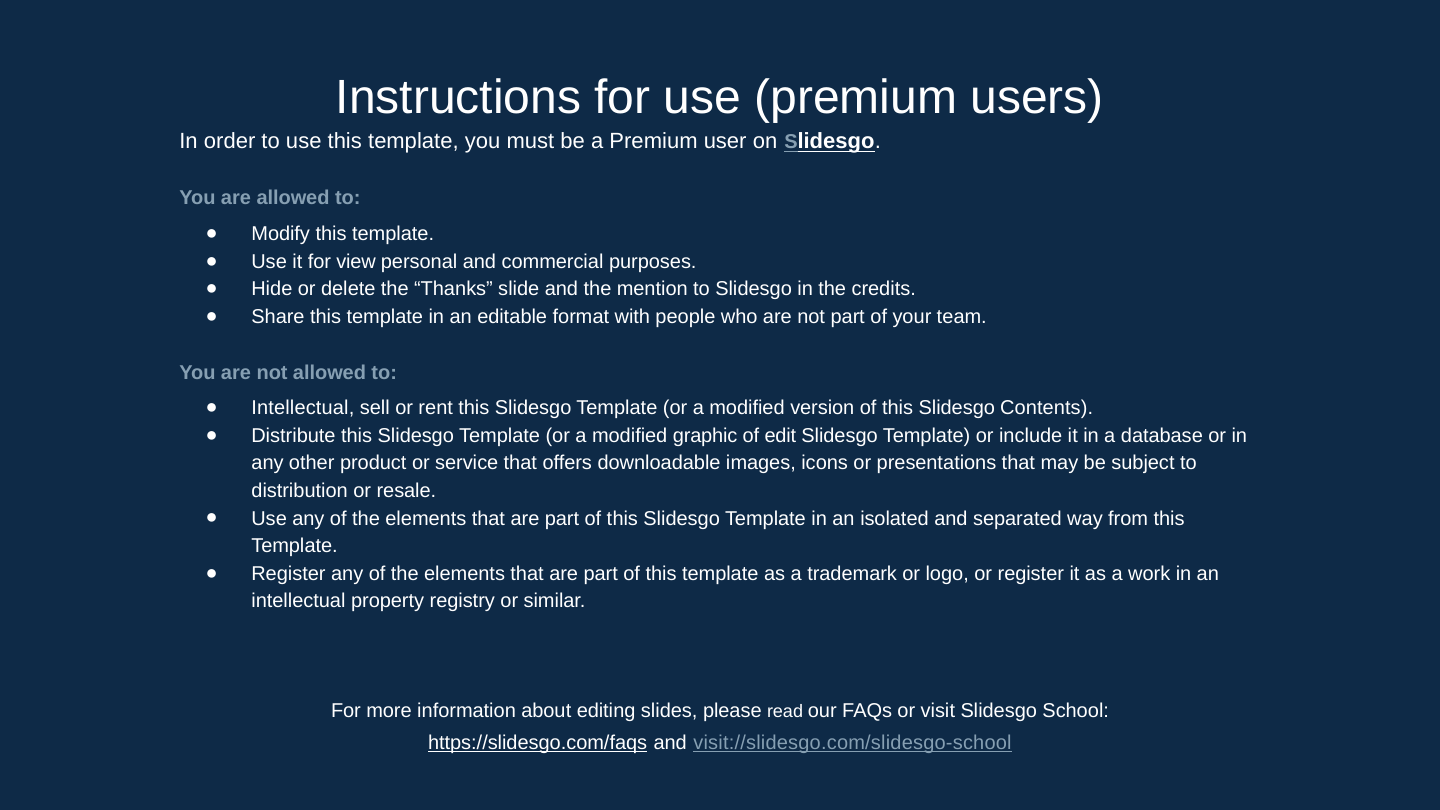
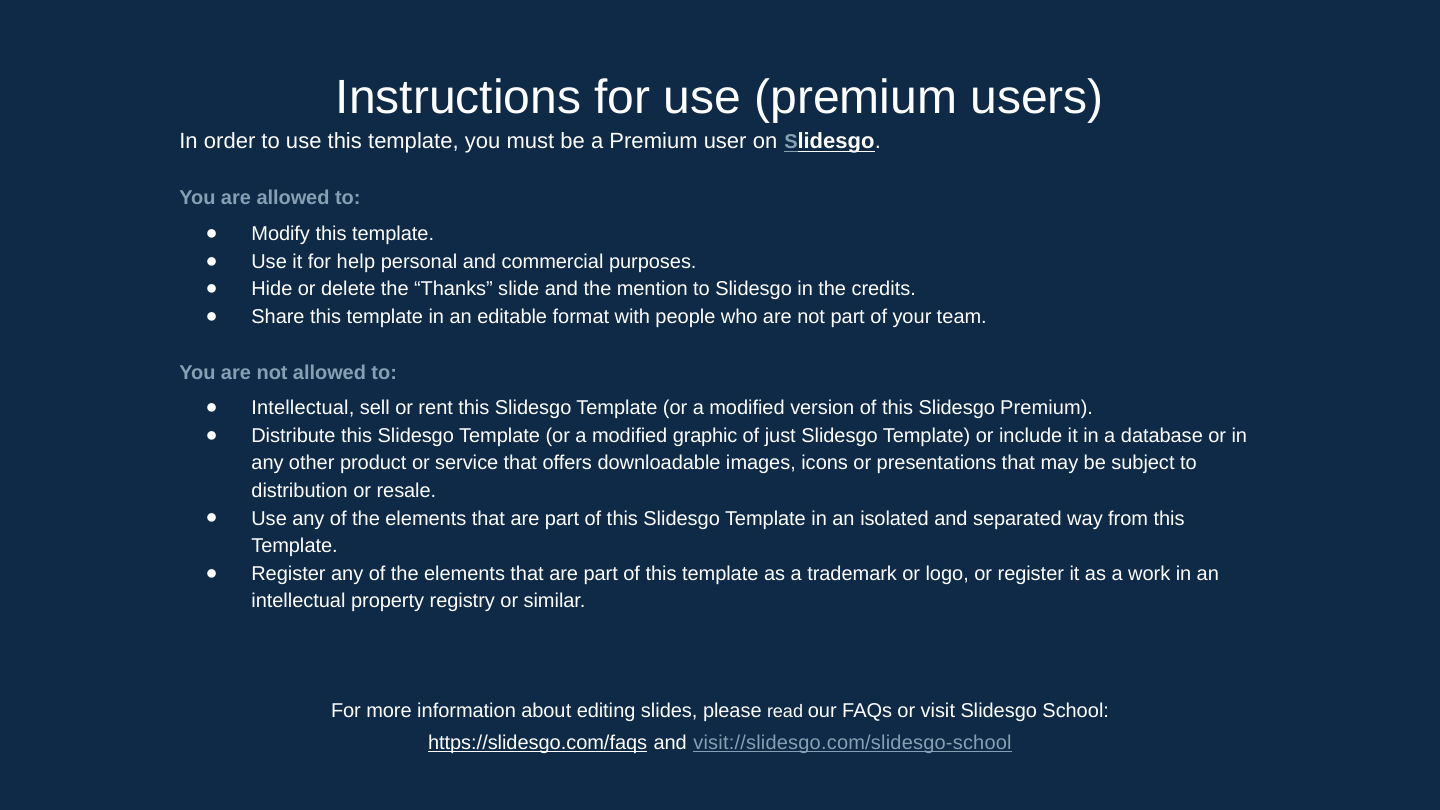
view: view -> help (356, 262)
Slidesgo Contents: Contents -> Premium (1047, 408)
edit: edit -> just (780, 436)
